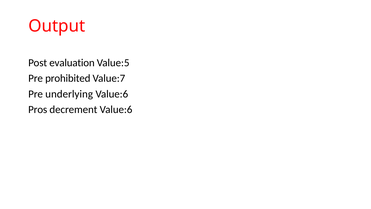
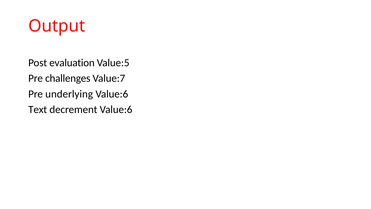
prohibited: prohibited -> challenges (68, 78)
Pros: Pros -> Text (38, 109)
